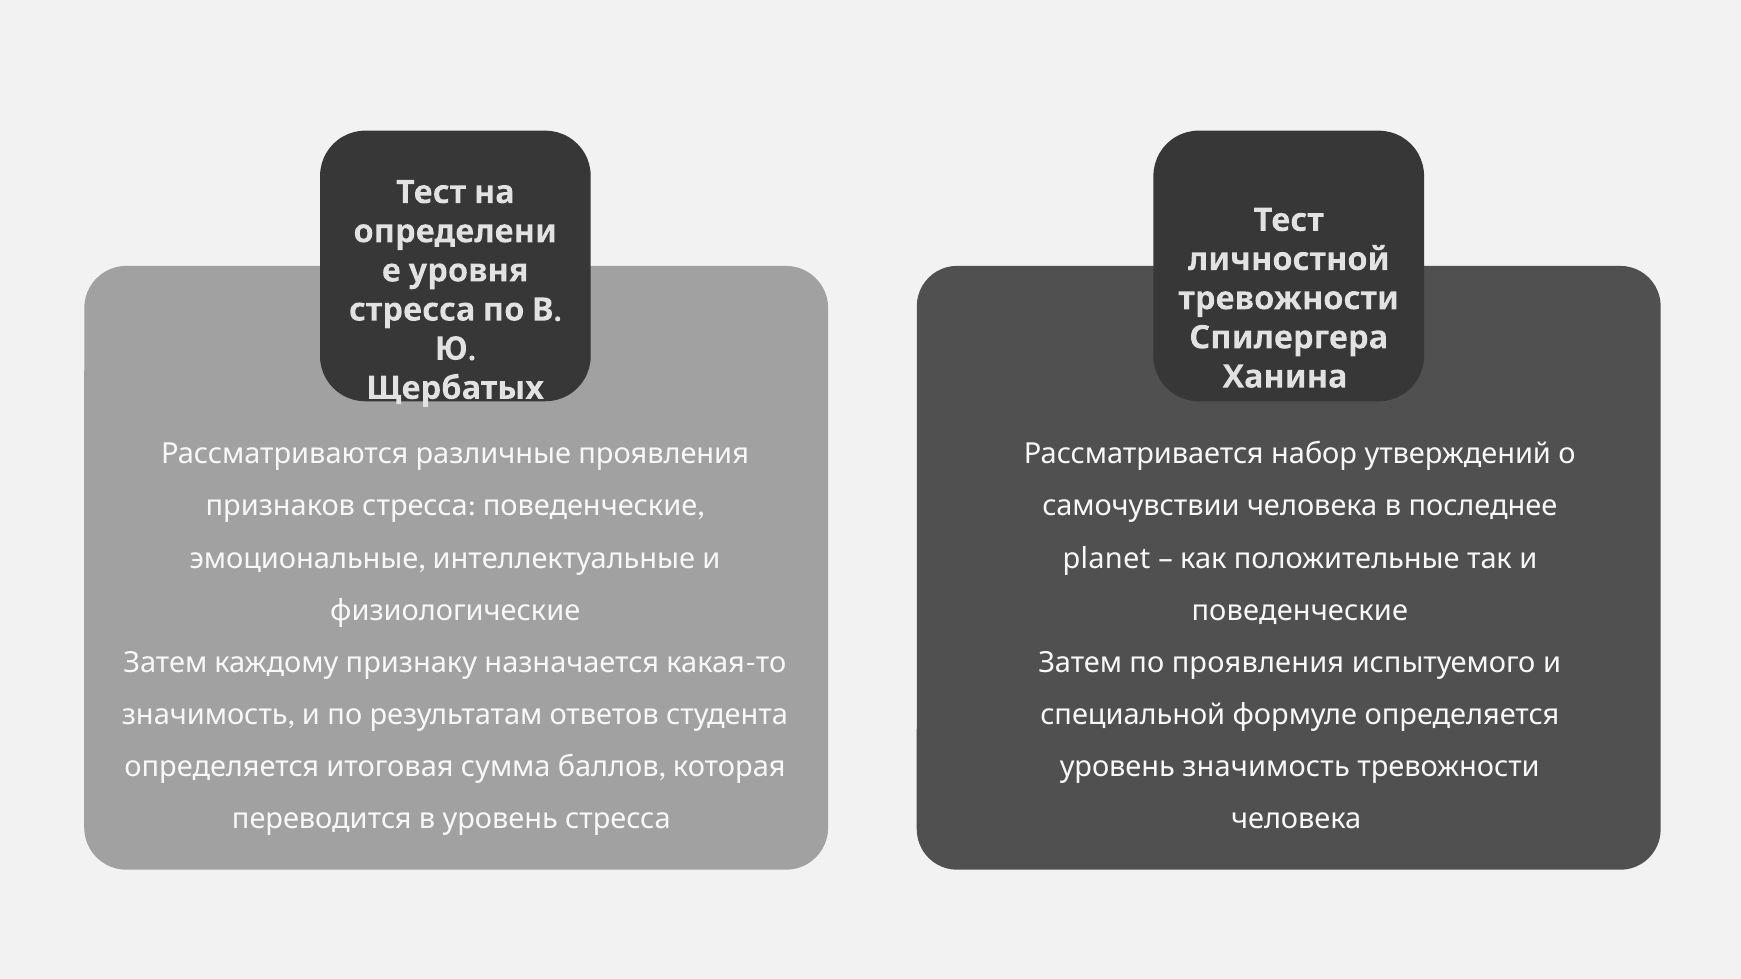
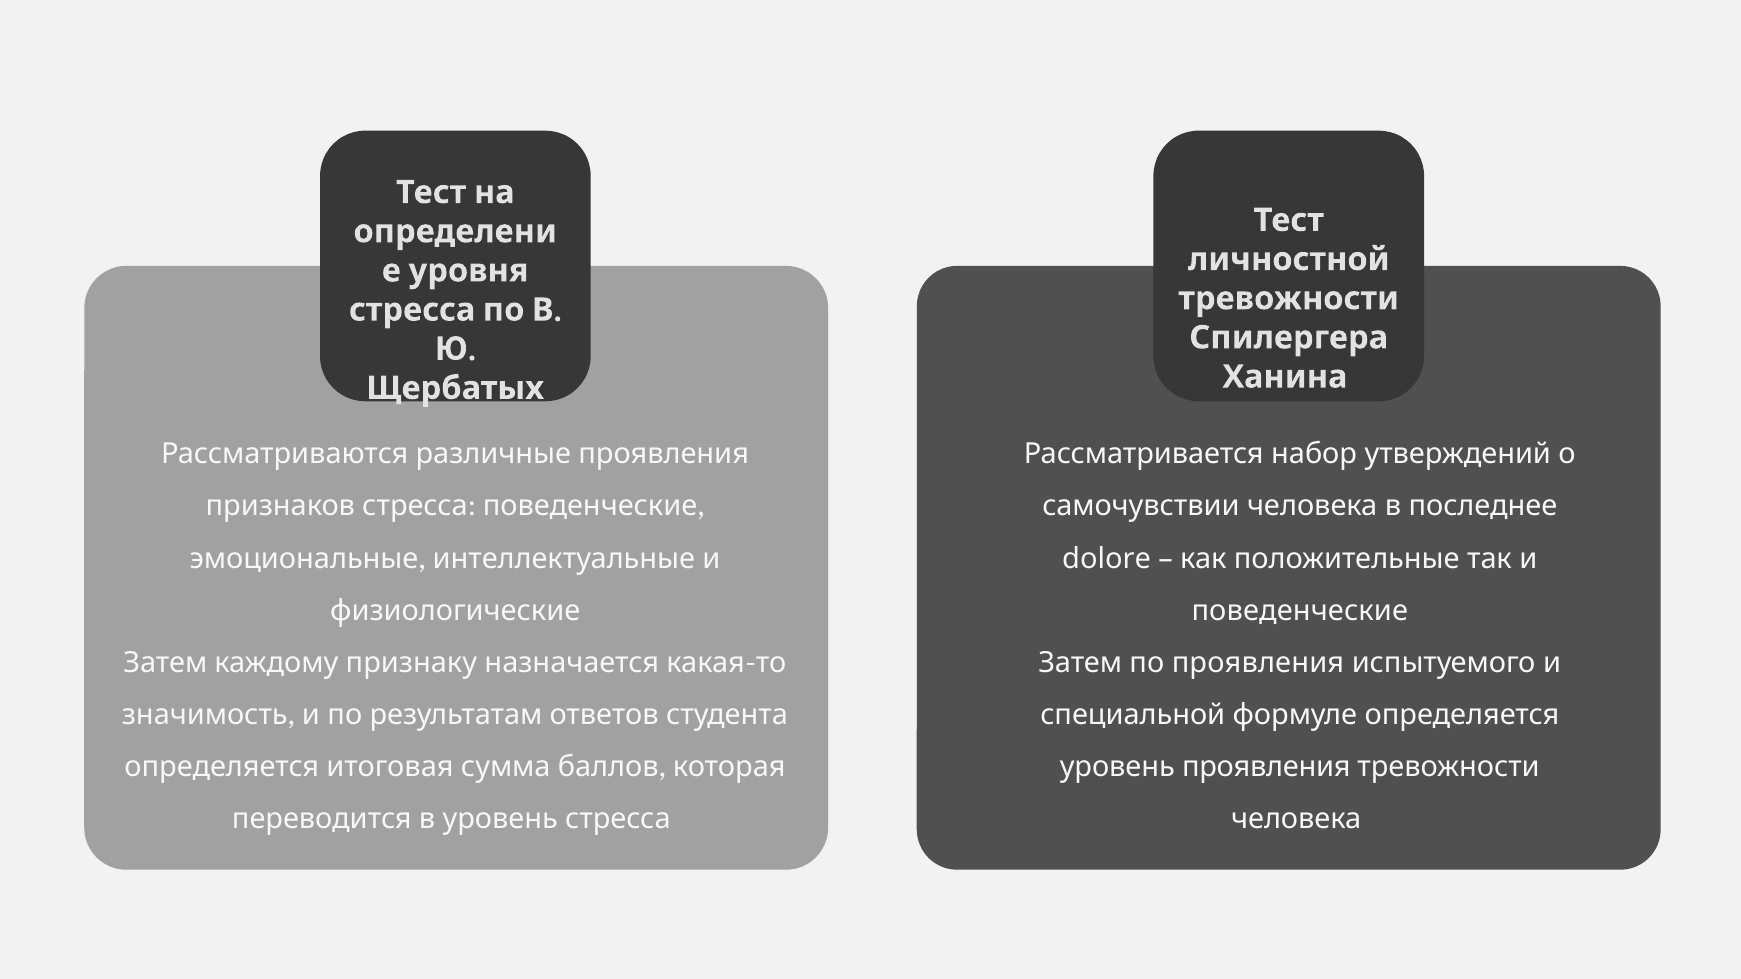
planet: planet -> dolore (1107, 559)
уровень значимость: значимость -> проявления (1266, 767)
